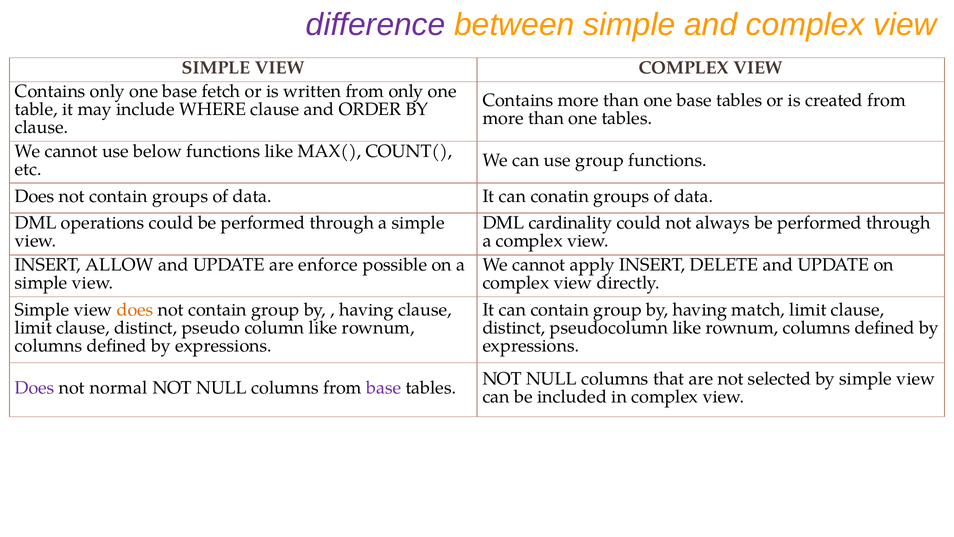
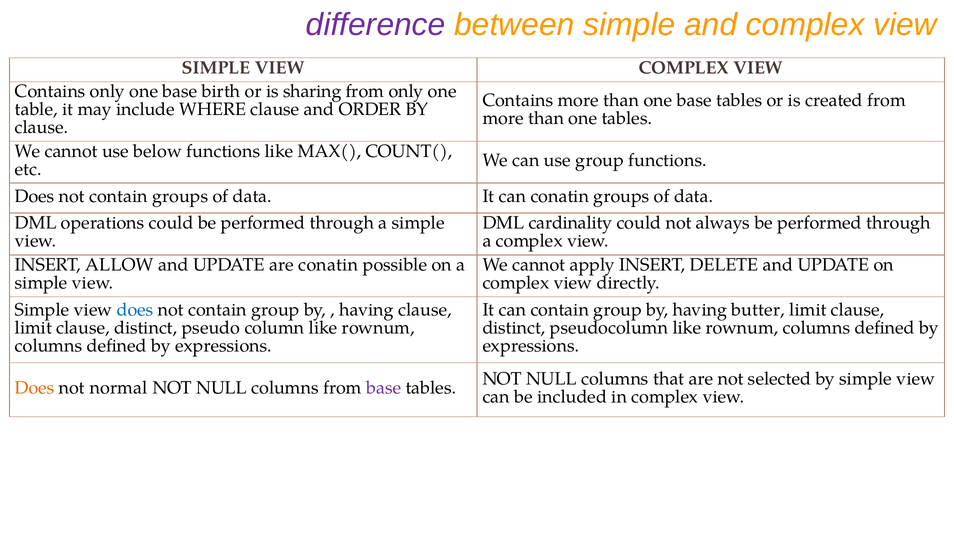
fetch: fetch -> birth (221, 91)
written: written -> sharing (312, 91)
are enforce: enforce -> conatin (328, 265)
does colour: orange -> blue (135, 310)
match: match -> butter (758, 310)
Does colour: purple -> orange (35, 388)
